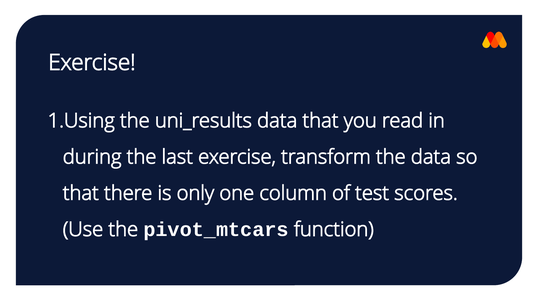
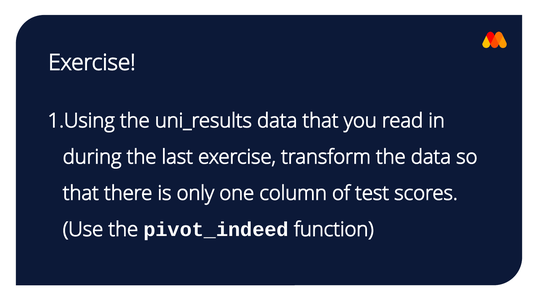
pivot_mtcars: pivot_mtcars -> pivot_indeed (216, 230)
